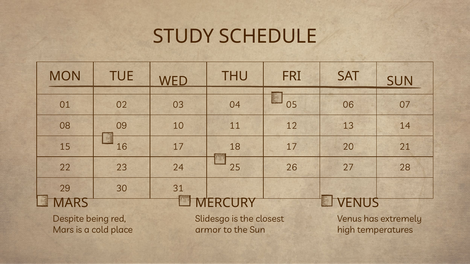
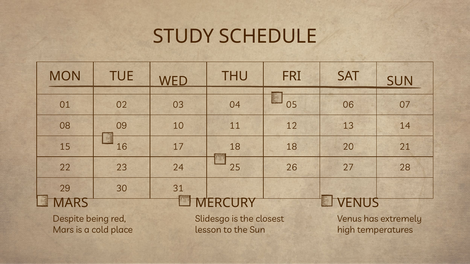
18 17: 17 -> 18 (292, 147)
armor: armor -> lesson (208, 230)
